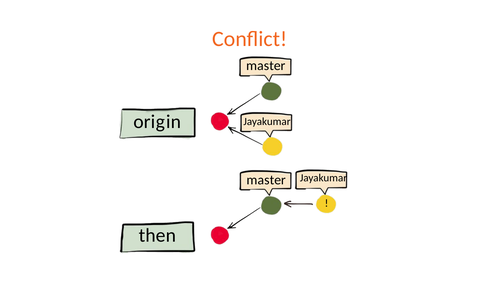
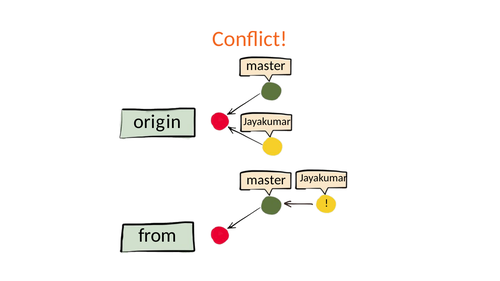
then: then -> from (158, 236)
